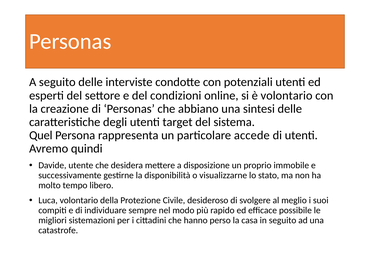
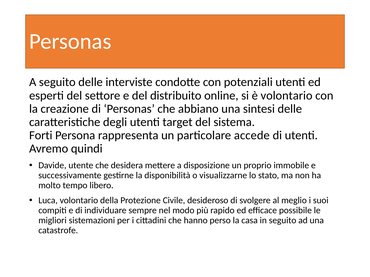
condizioni: condizioni -> distribuito (176, 96)
Quel: Quel -> Forti (41, 136)
